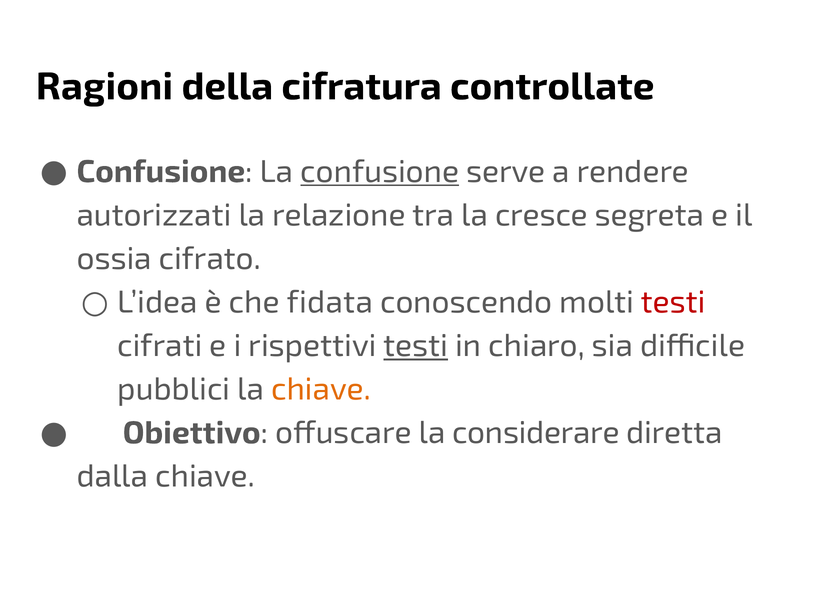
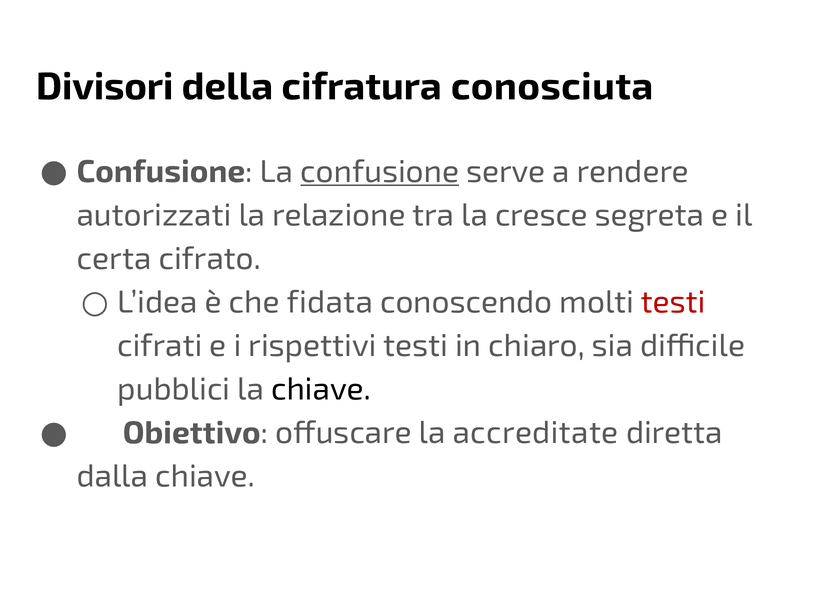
Ragioni: Ragioni -> Divisori (105, 87)
controllate: controllate -> conosciuta (552, 87)
ossia: ossia -> certa (114, 259)
testi underline: present -> none (416, 346)
chiave colour: orange -> black (321, 390)
considerare: considerare -> accreditate (536, 433)
